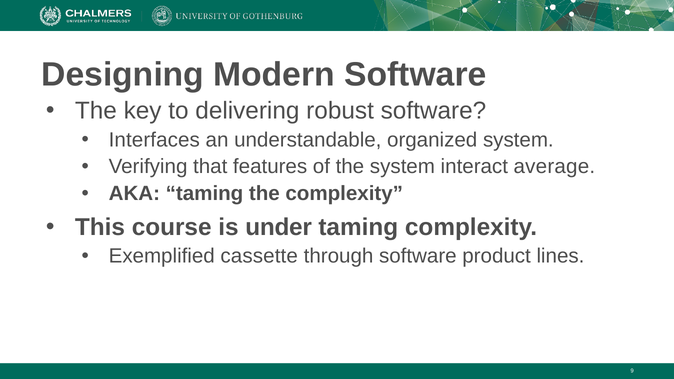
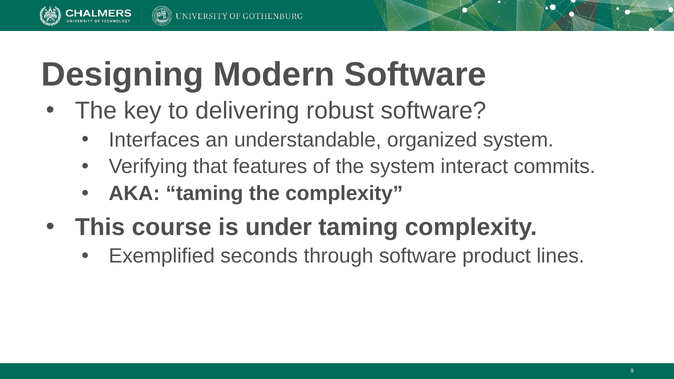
average: average -> commits (555, 167)
cassette: cassette -> seconds (259, 256)
